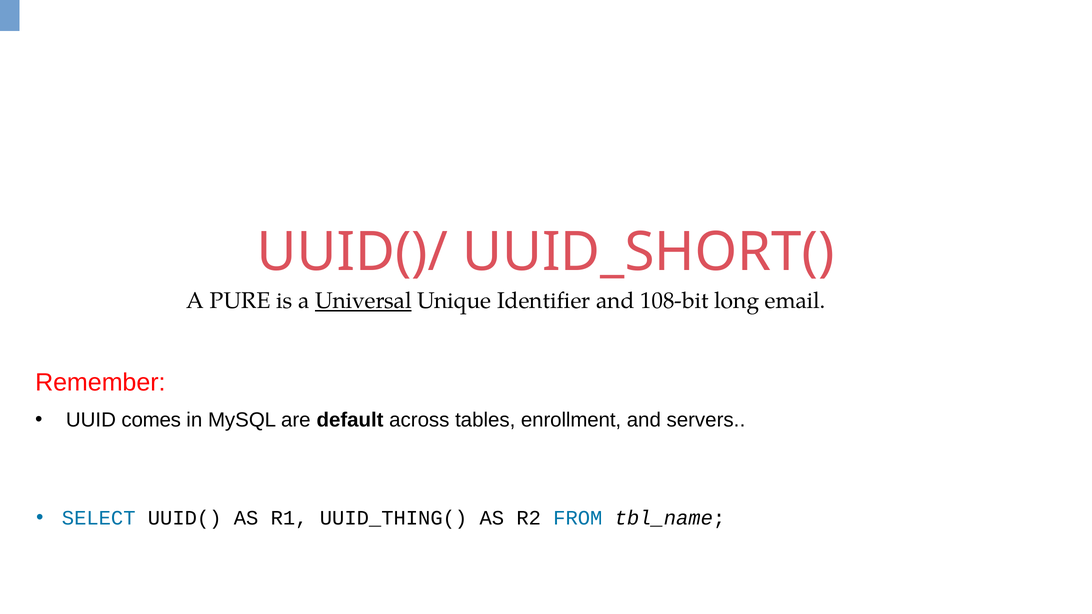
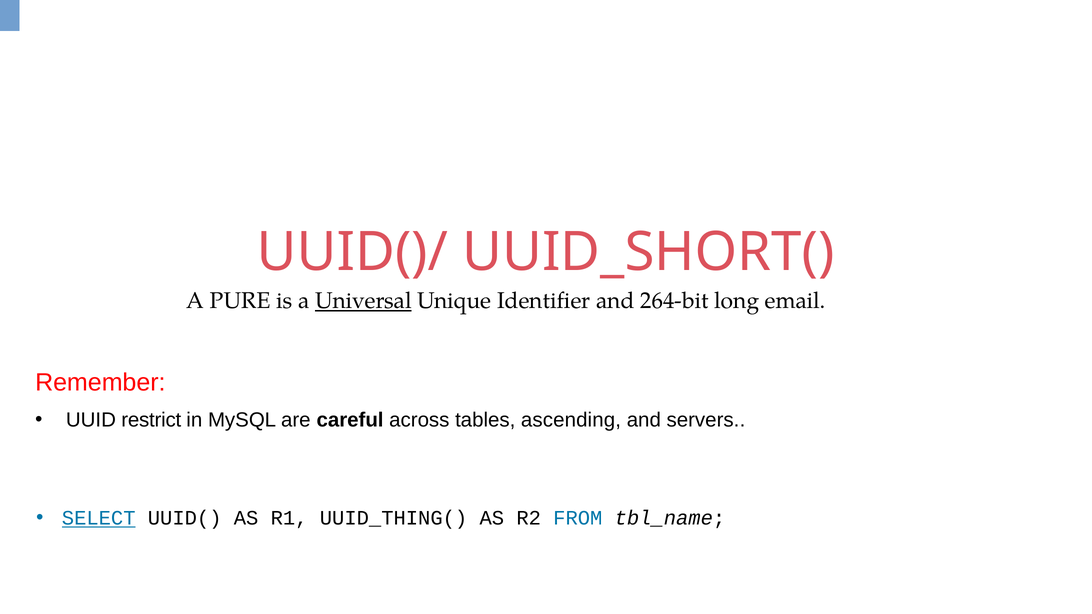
108-bit: 108-bit -> 264-bit (674, 301)
comes: comes -> restrict (151, 420)
default: default -> careful (350, 420)
enrollment: enrollment -> ascending (571, 420)
SELECT underline: none -> present (99, 518)
